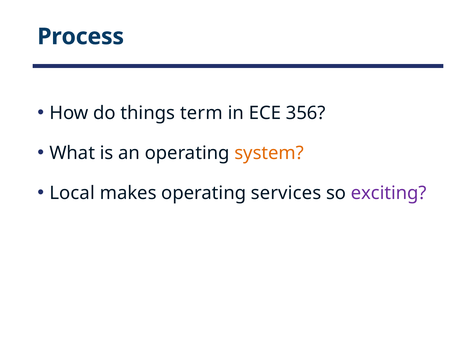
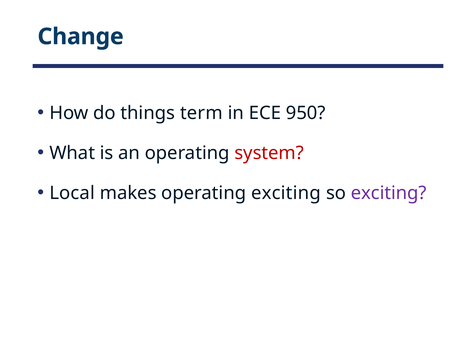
Process: Process -> Change (81, 37)
356: 356 -> 950 (306, 113)
system colour: orange -> red (269, 153)
operating services: services -> exciting (286, 193)
